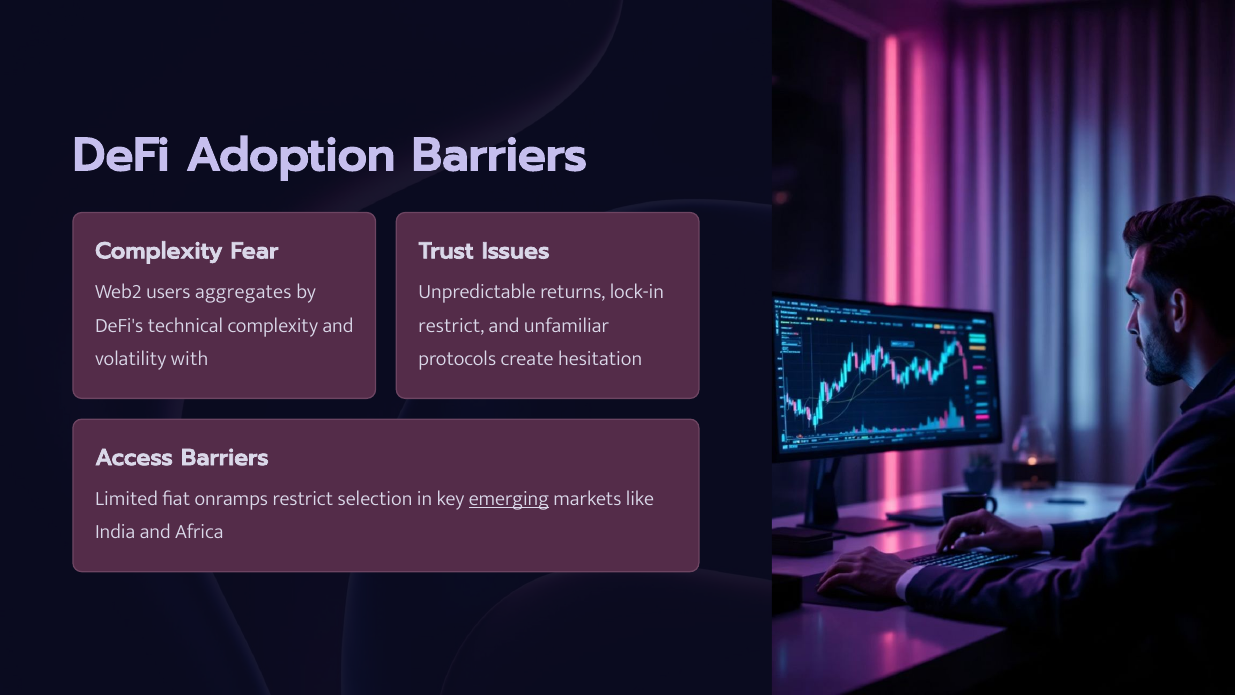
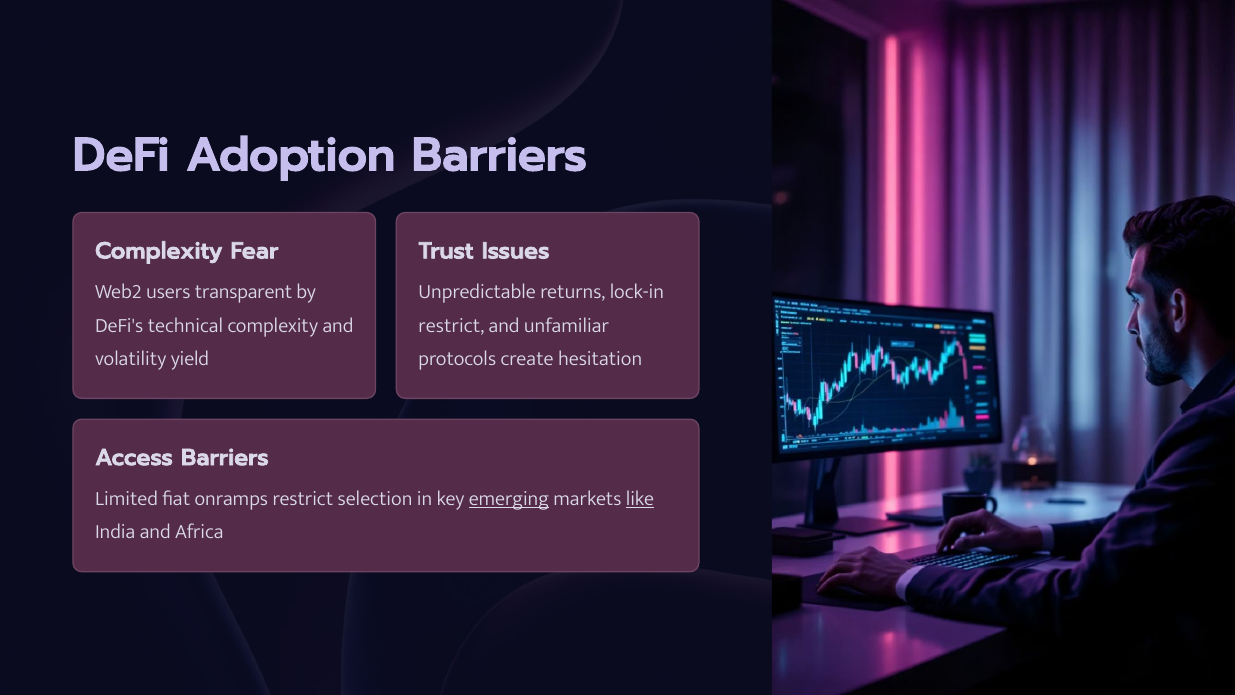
aggregates: aggregates -> transparent (244, 292)
with: with -> yield (190, 358)
like underline: none -> present (640, 499)
